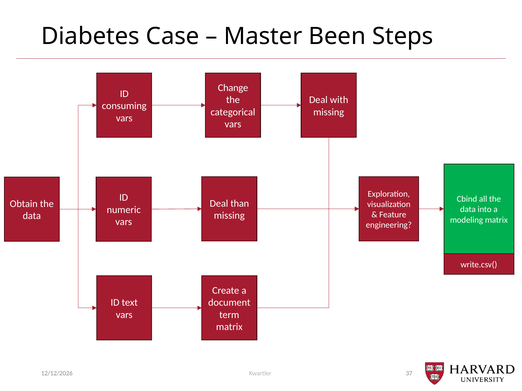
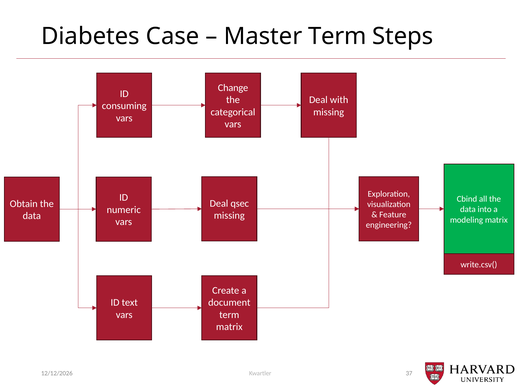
Master Been: Been -> Term (337, 36)
than: than -> qsec (240, 204)
